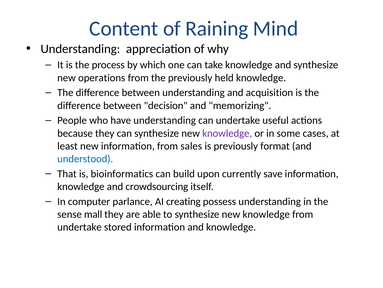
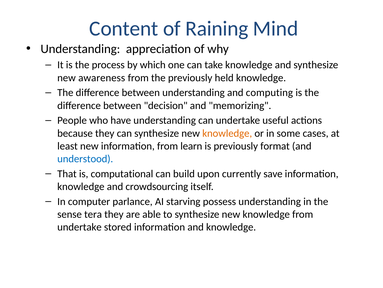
operations: operations -> awareness (102, 78)
acquisition: acquisition -> computing (269, 92)
knowledge colour: purple -> orange (227, 133)
sales: sales -> learn (191, 146)
bioinformatics: bioinformatics -> computational (122, 173)
creating: creating -> starving (183, 201)
mall: mall -> tera (93, 214)
